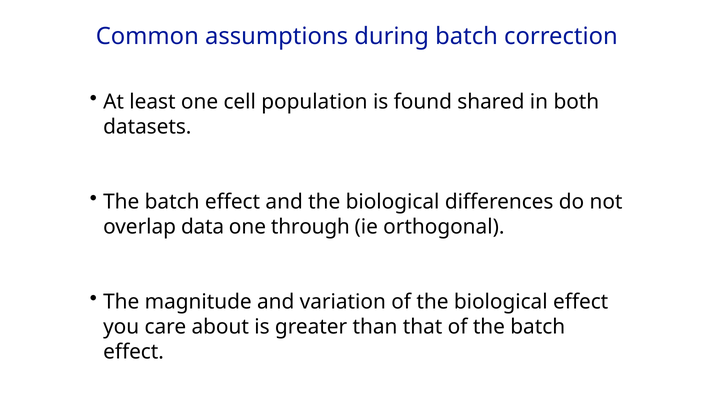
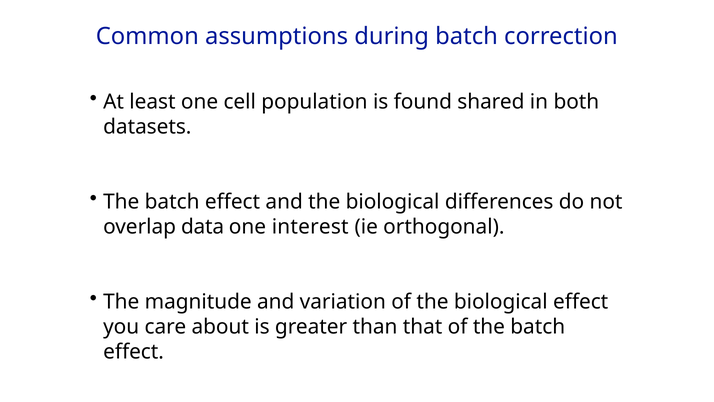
through: through -> interest (310, 227)
